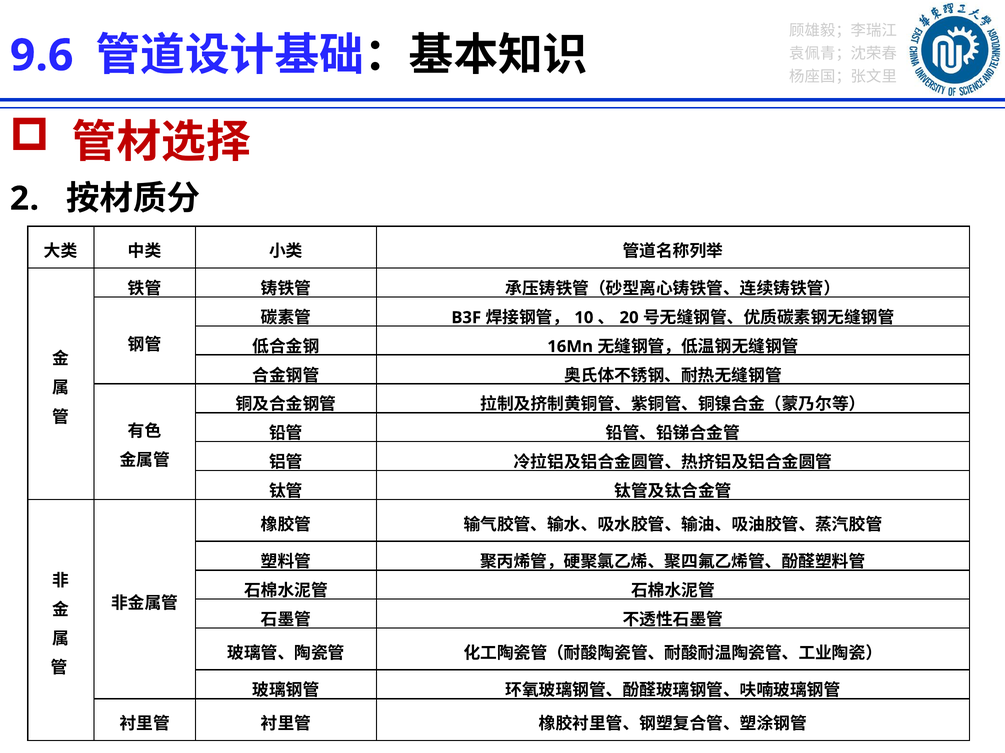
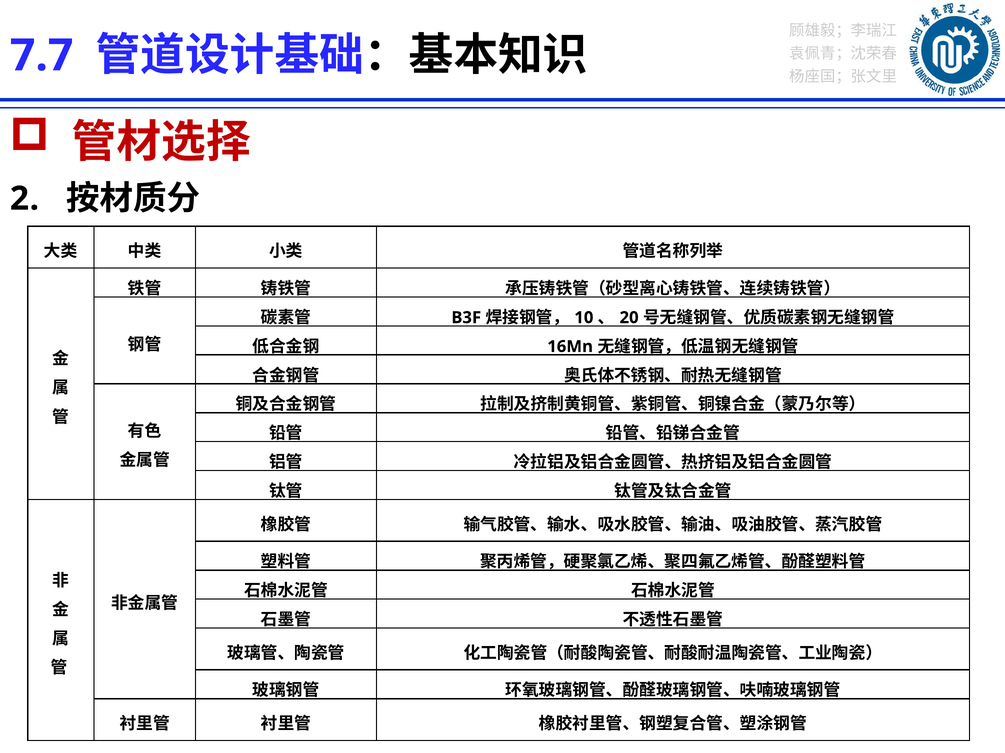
9.6: 9.6 -> 7.7 (42, 56)
